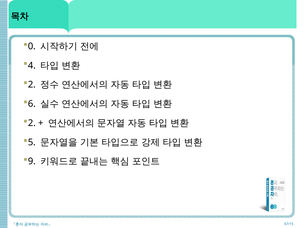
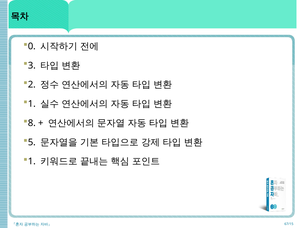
4: 4 -> 3 (32, 65)
6: 6 -> 1 (32, 104)
2: 2 -> 8 (32, 123)
9: 9 -> 1 (32, 161)
